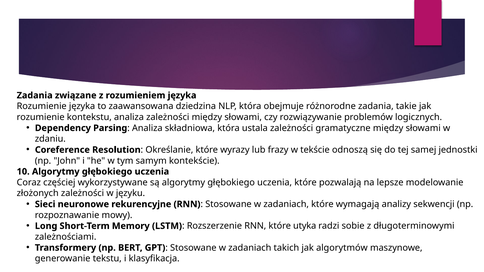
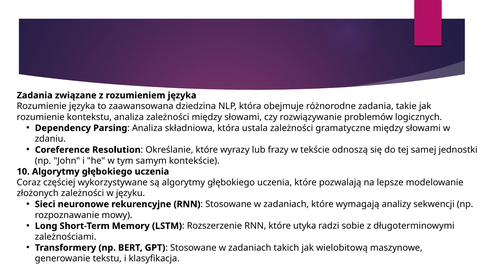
algorytmów: algorytmów -> wielobitową (342, 248)
